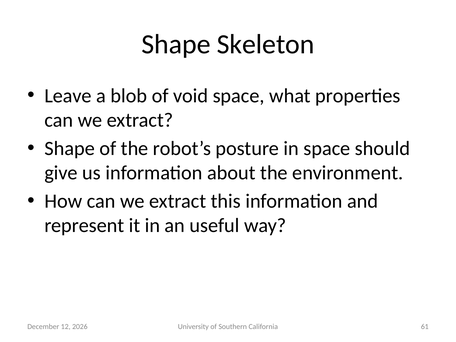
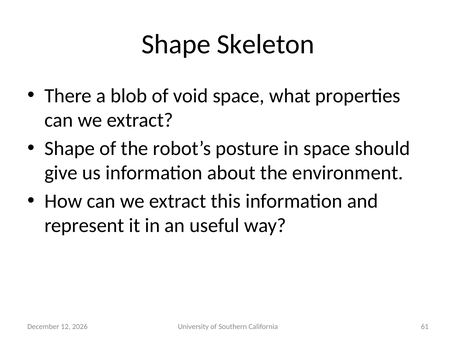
Leave: Leave -> There (68, 96)
